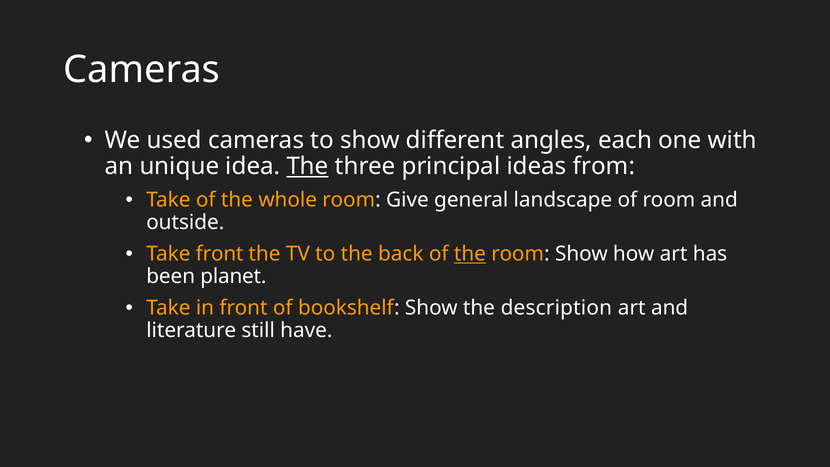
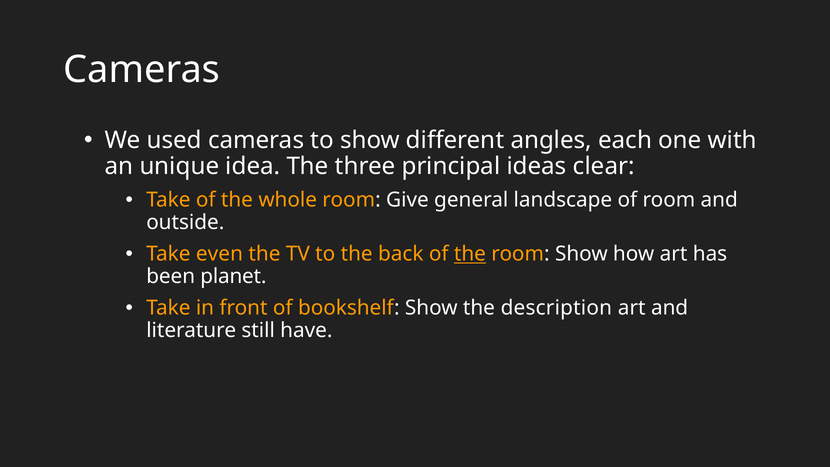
The underline: present -> none (308, 166)
from: from -> clear (604, 166)
Take front: front -> even (219, 254)
